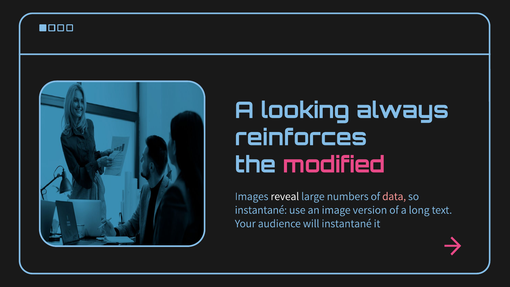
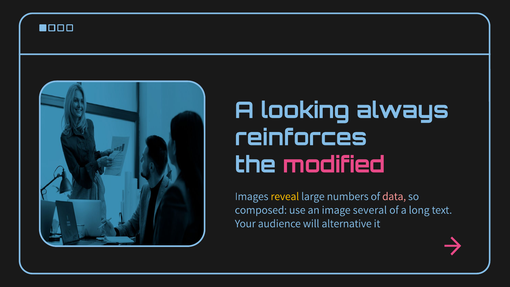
reveal colour: white -> yellow (285, 196)
instantané: instantané -> composed (261, 210)
version: version -> several (370, 210)
will instantané: instantané -> alternative (347, 223)
